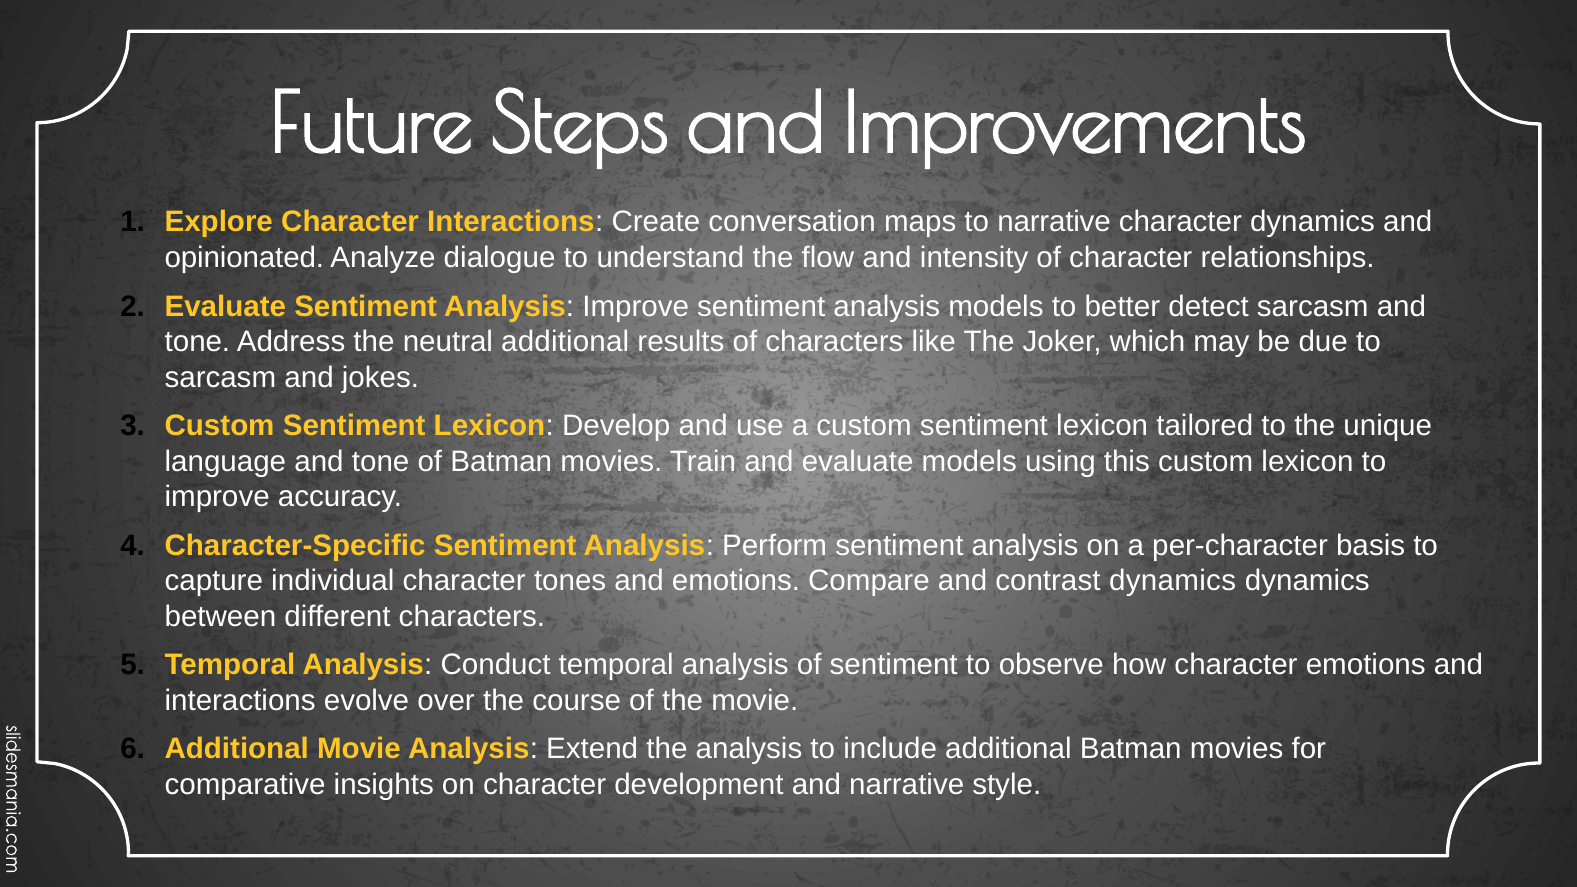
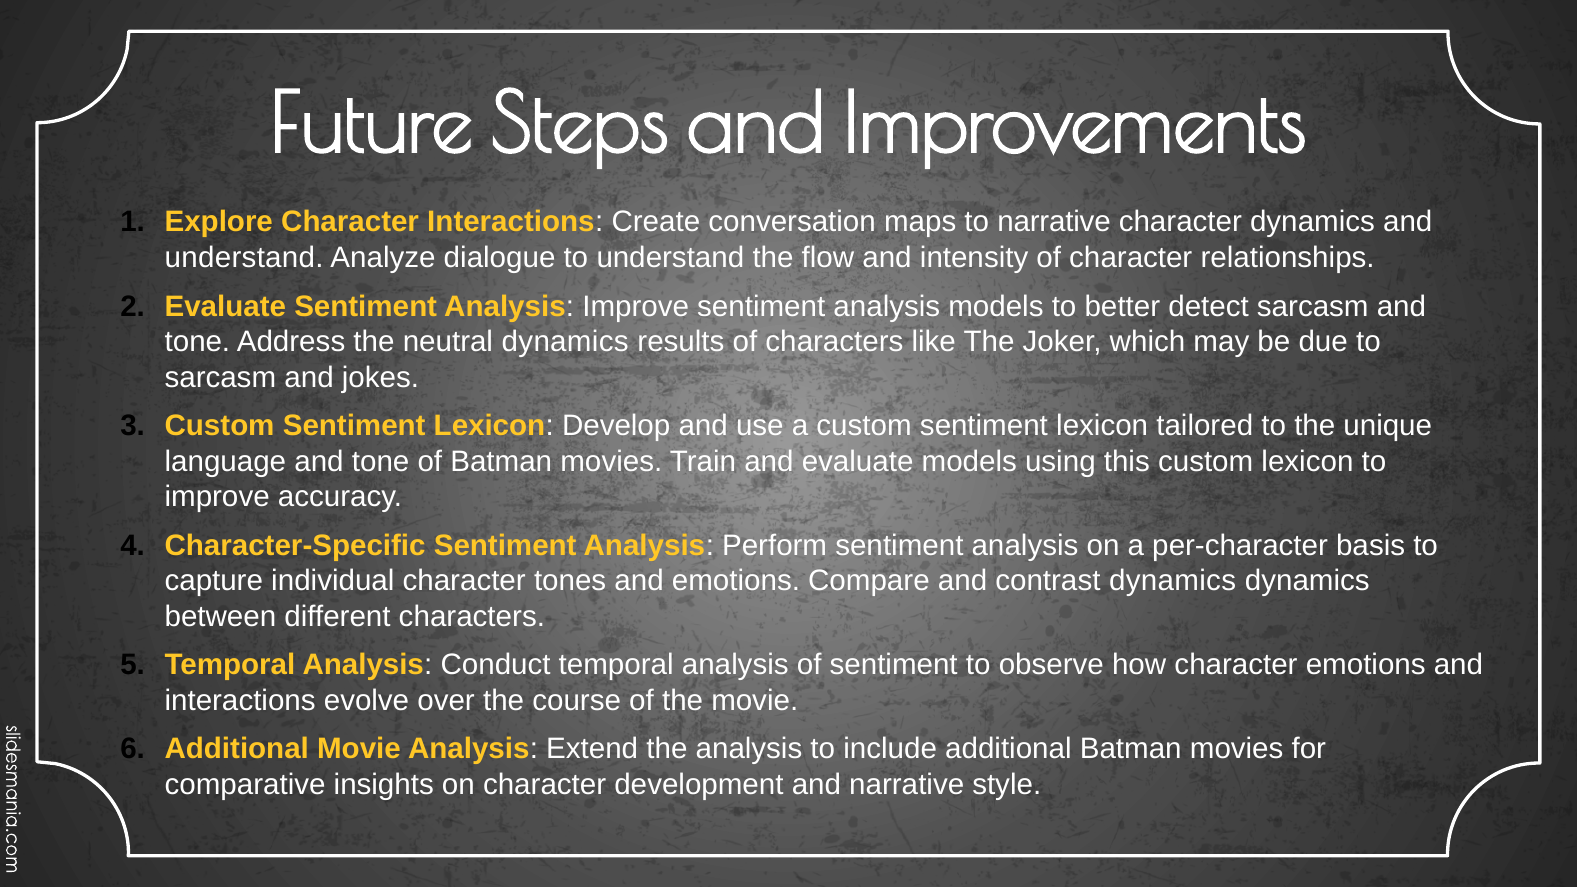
opinionated: opinionated -> understand (244, 258)
neutral additional: additional -> dynamics (565, 342)
